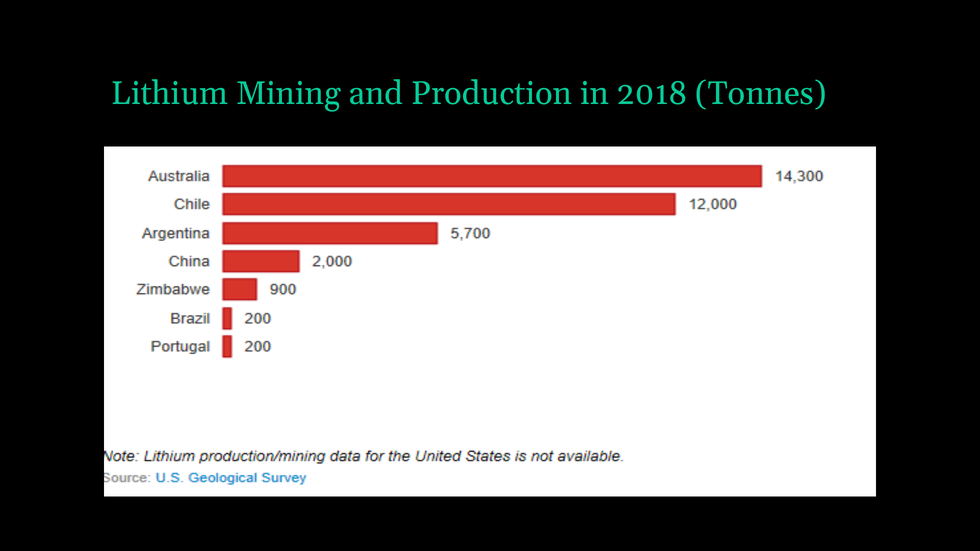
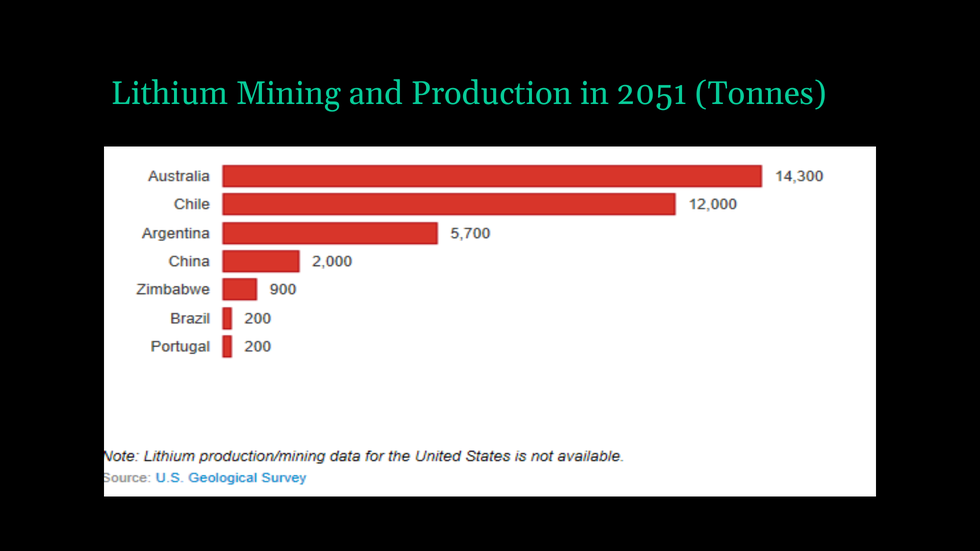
2018: 2018 -> 2051 (652, 94)
